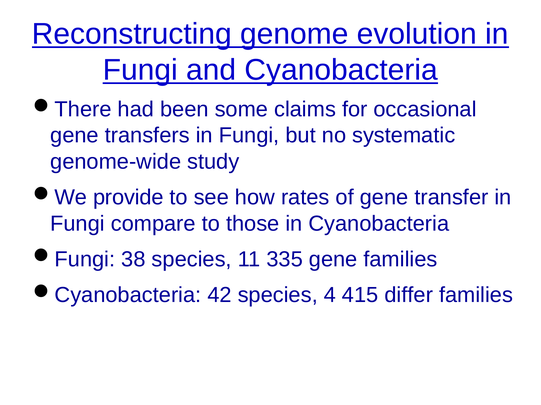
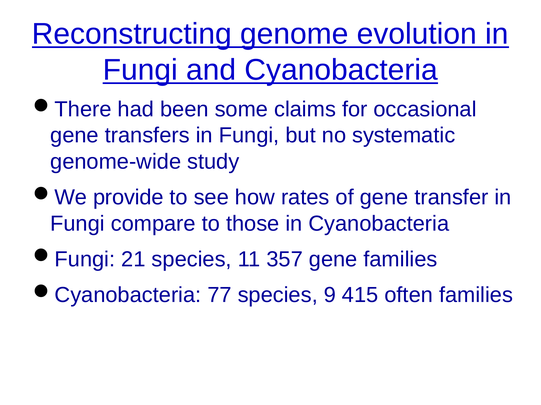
38: 38 -> 21 (133, 260)
335: 335 -> 357 (285, 260)
42: 42 -> 77 (220, 296)
4: 4 -> 9 (330, 296)
differ: differ -> often (409, 296)
